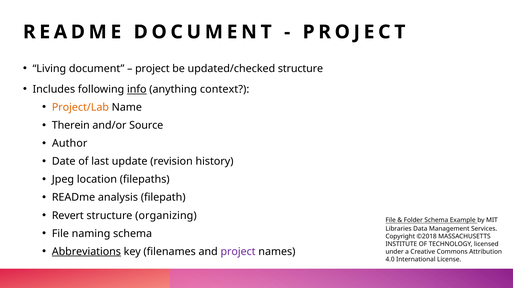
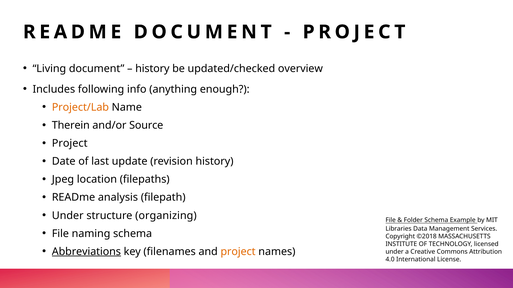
project: project -> history (152, 69)
updated/checked structure: structure -> overview (300, 69)
info underline: present -> none (137, 90)
context: context -> enough (225, 90)
Author: Author -> Project (70, 144)
Revert: Revert -> Under (68, 216)
project colour: purple -> orange (238, 252)
